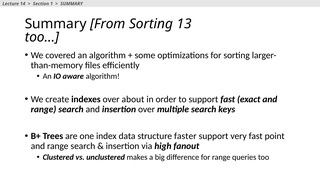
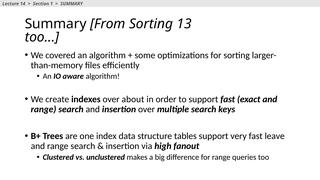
faster: faster -> tables (185, 136)
point: point -> leave (275, 136)
